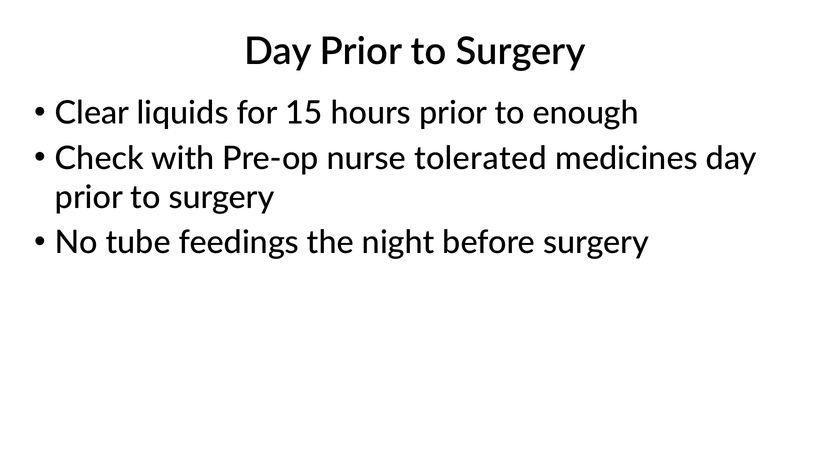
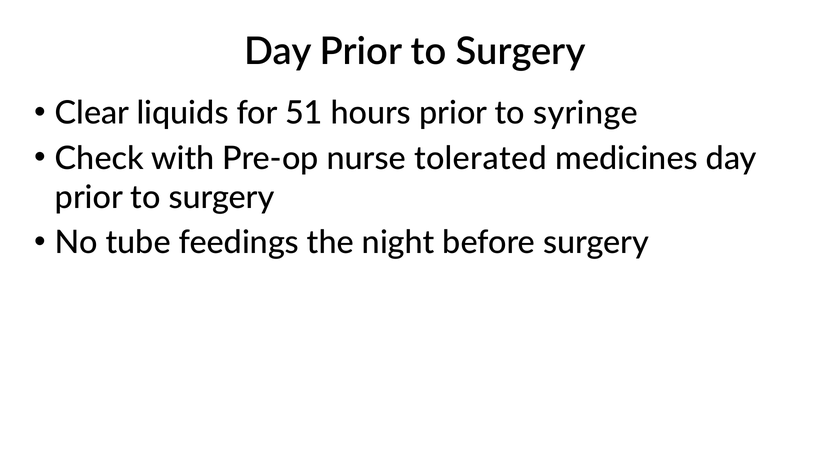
15: 15 -> 51 (304, 113)
enough: enough -> syringe (586, 113)
